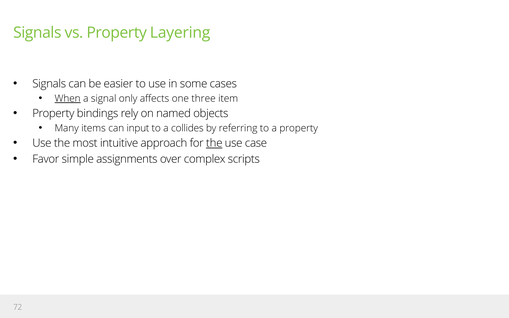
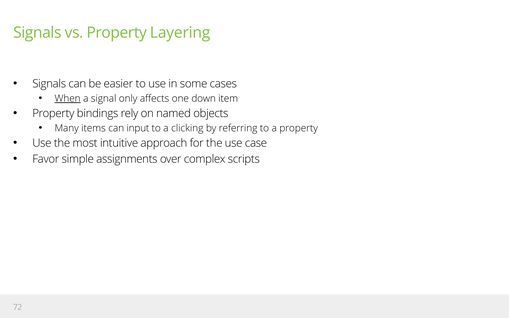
three: three -> down (204, 98)
collides: collides -> clicking (187, 128)
the underline: present -> none (214, 143)
